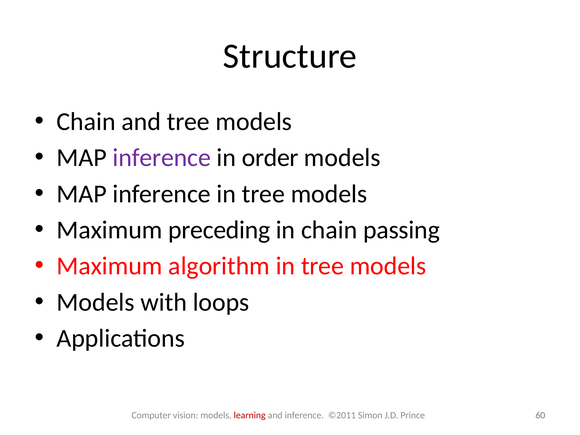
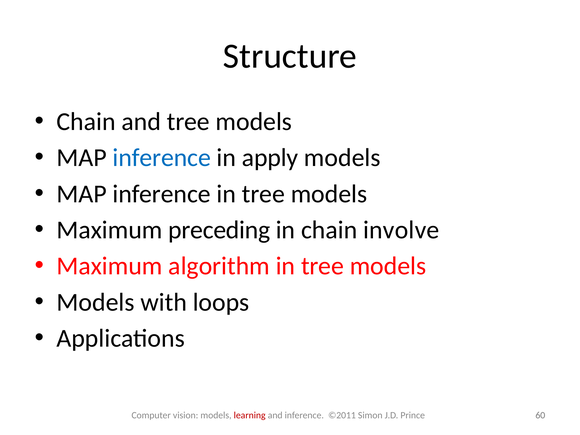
inference colour: purple -> blue (162, 158)
order: order -> apply (270, 158)
passing: passing -> involve (401, 230)
